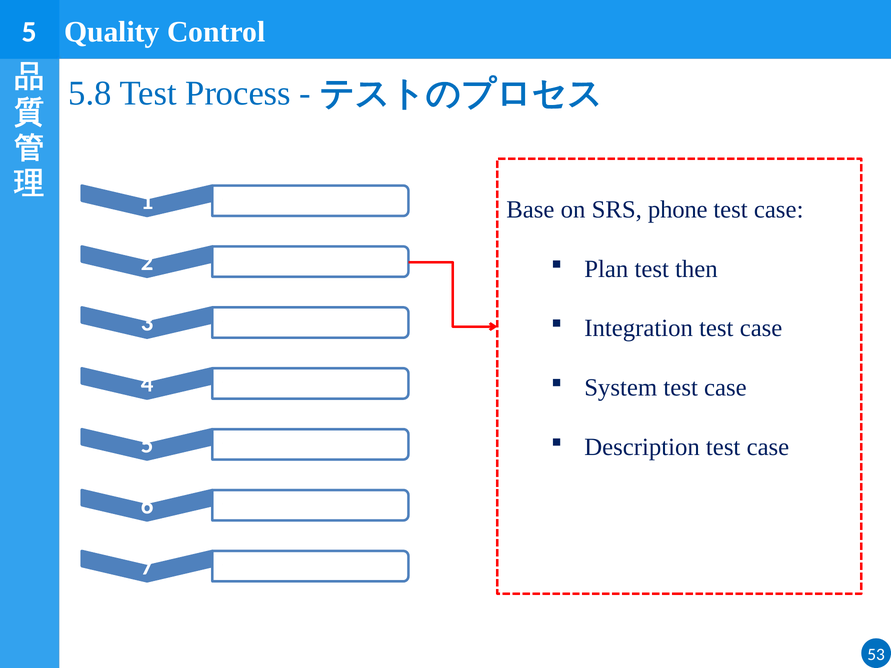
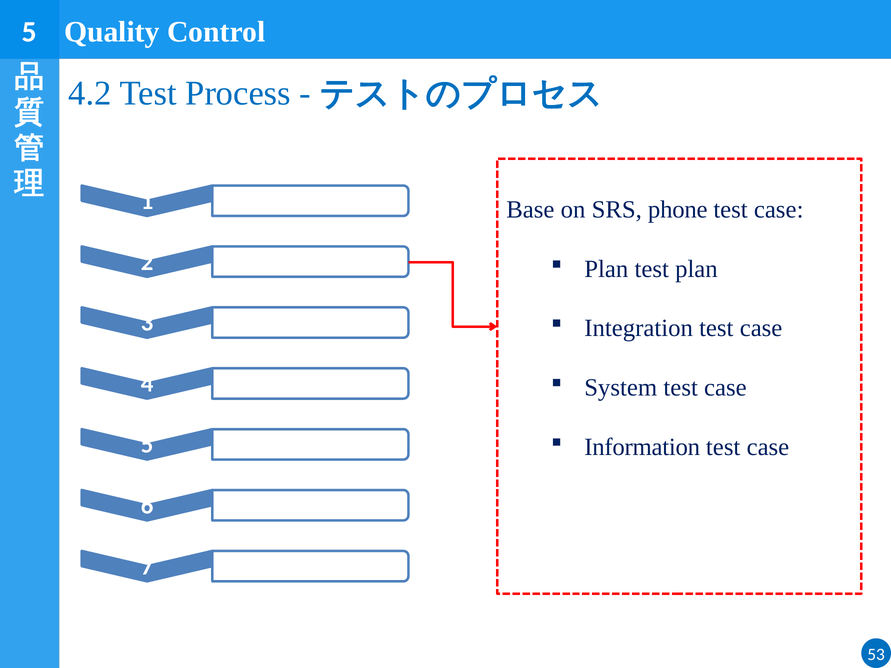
5.8: 5.8 -> 4.2 (90, 93)
test then: then -> plan (696, 269)
Description: Description -> Information (642, 447)
